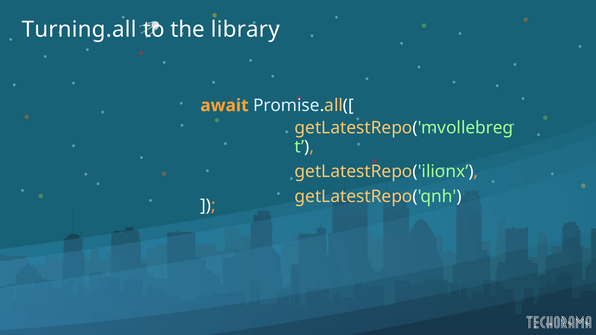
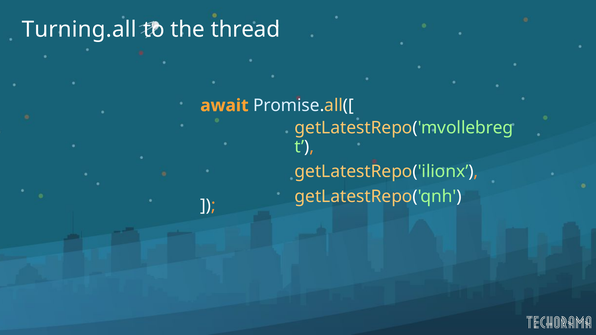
library: library -> thread (245, 29)
